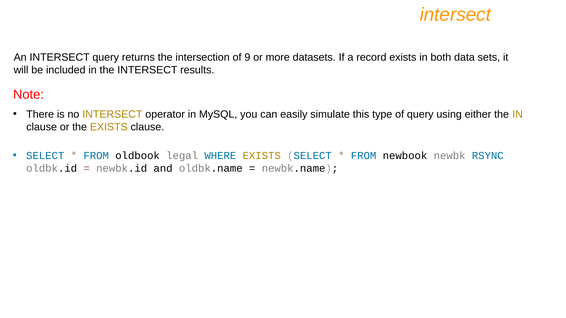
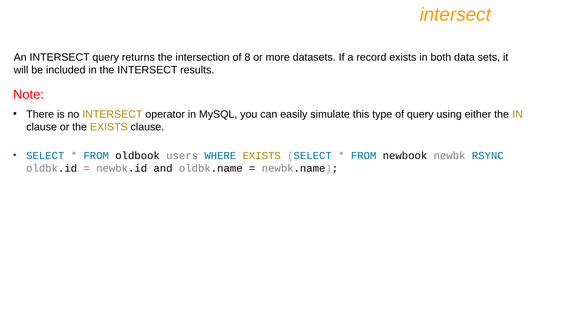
9: 9 -> 8 (247, 57)
legal: legal -> users (182, 156)
